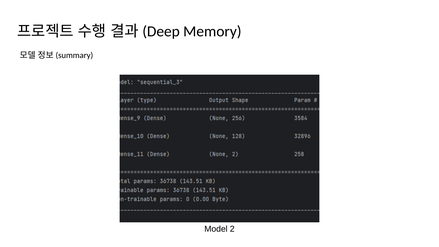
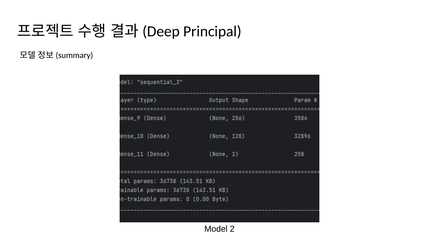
Memory: Memory -> Principal (212, 31)
